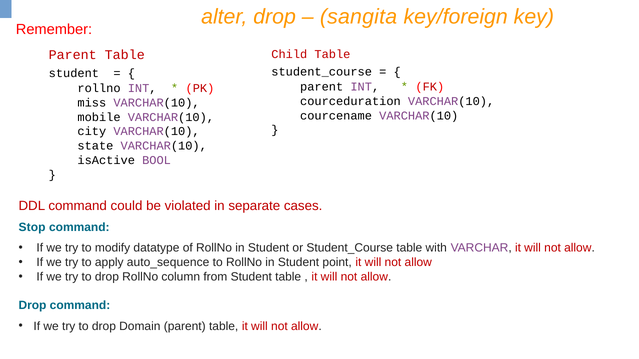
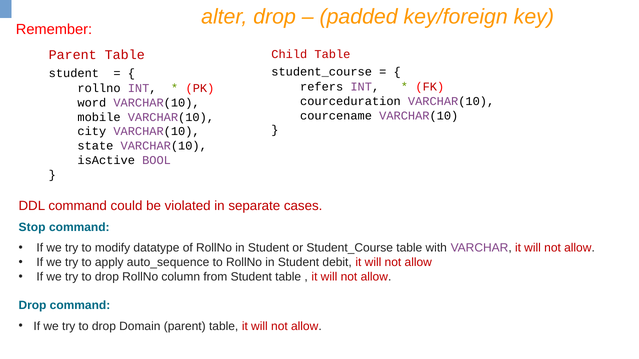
sangita: sangita -> padded (359, 17)
parent: parent -> refers (322, 87)
miss: miss -> word (92, 103)
point: point -> debit (337, 263)
